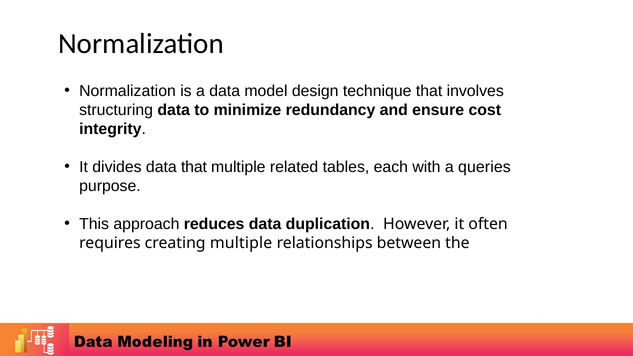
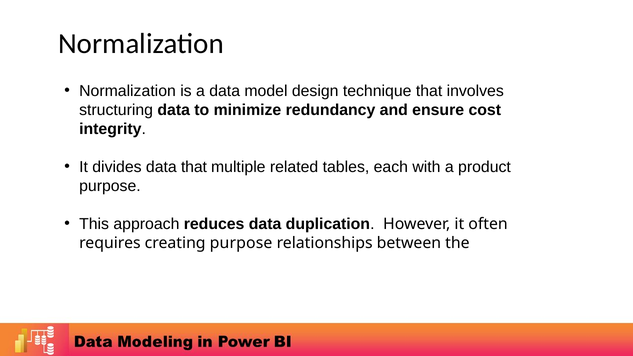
queries: queries -> product (484, 167)
creating multiple: multiple -> purpose (241, 243)
